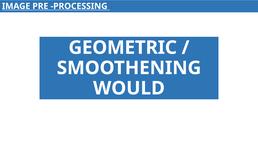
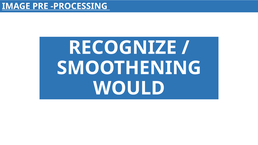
GEOMETRIC: GEOMETRIC -> RECOGNIZE (123, 48)
